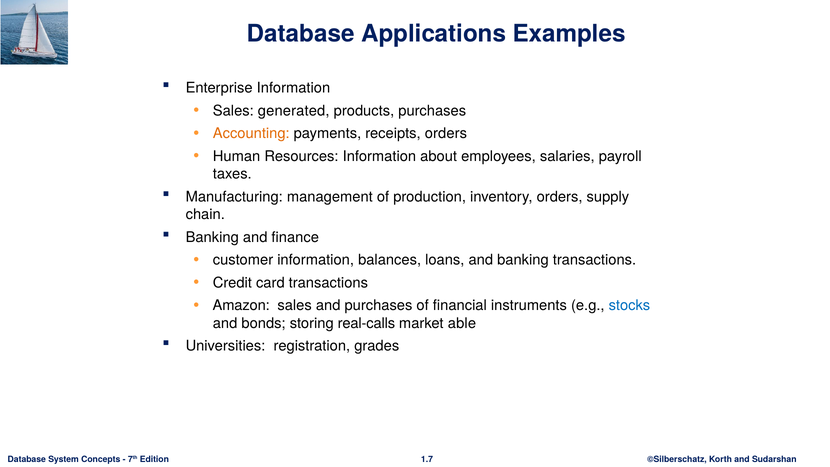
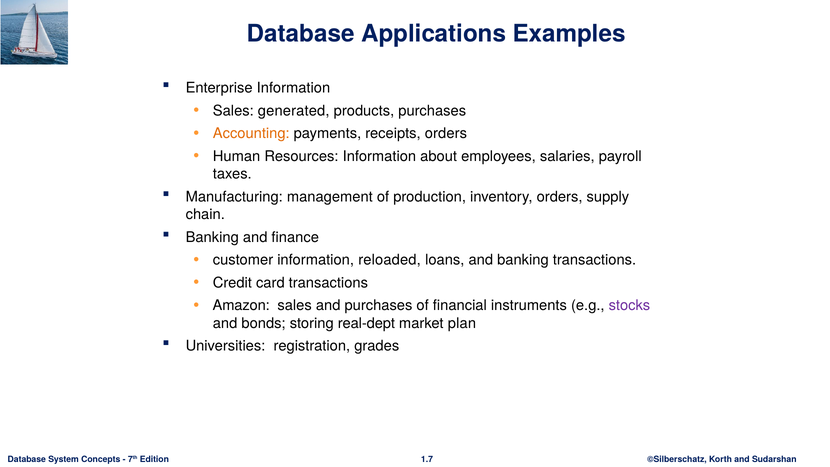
balances: balances -> reloaded (390, 260)
stocks colour: blue -> purple (629, 306)
real-calls: real-calls -> real-dept (366, 323)
able: able -> plan (462, 323)
